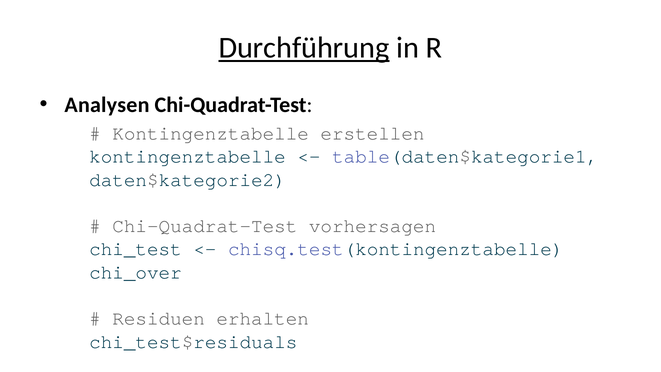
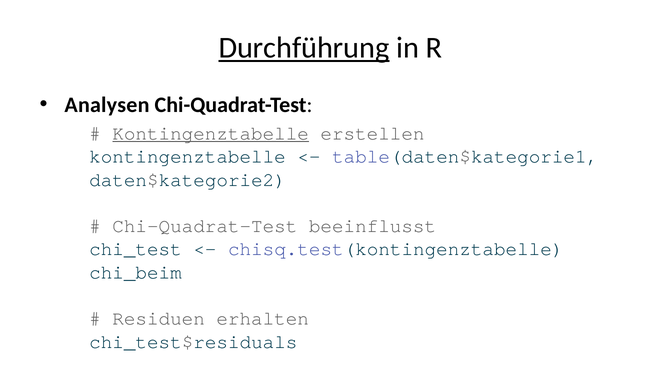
Kontingenztabelle underline: none -> present (211, 133)
vorhersagen: vorhersagen -> beeinflusst (372, 226)
chi_over: chi_over -> chi_beim (135, 272)
